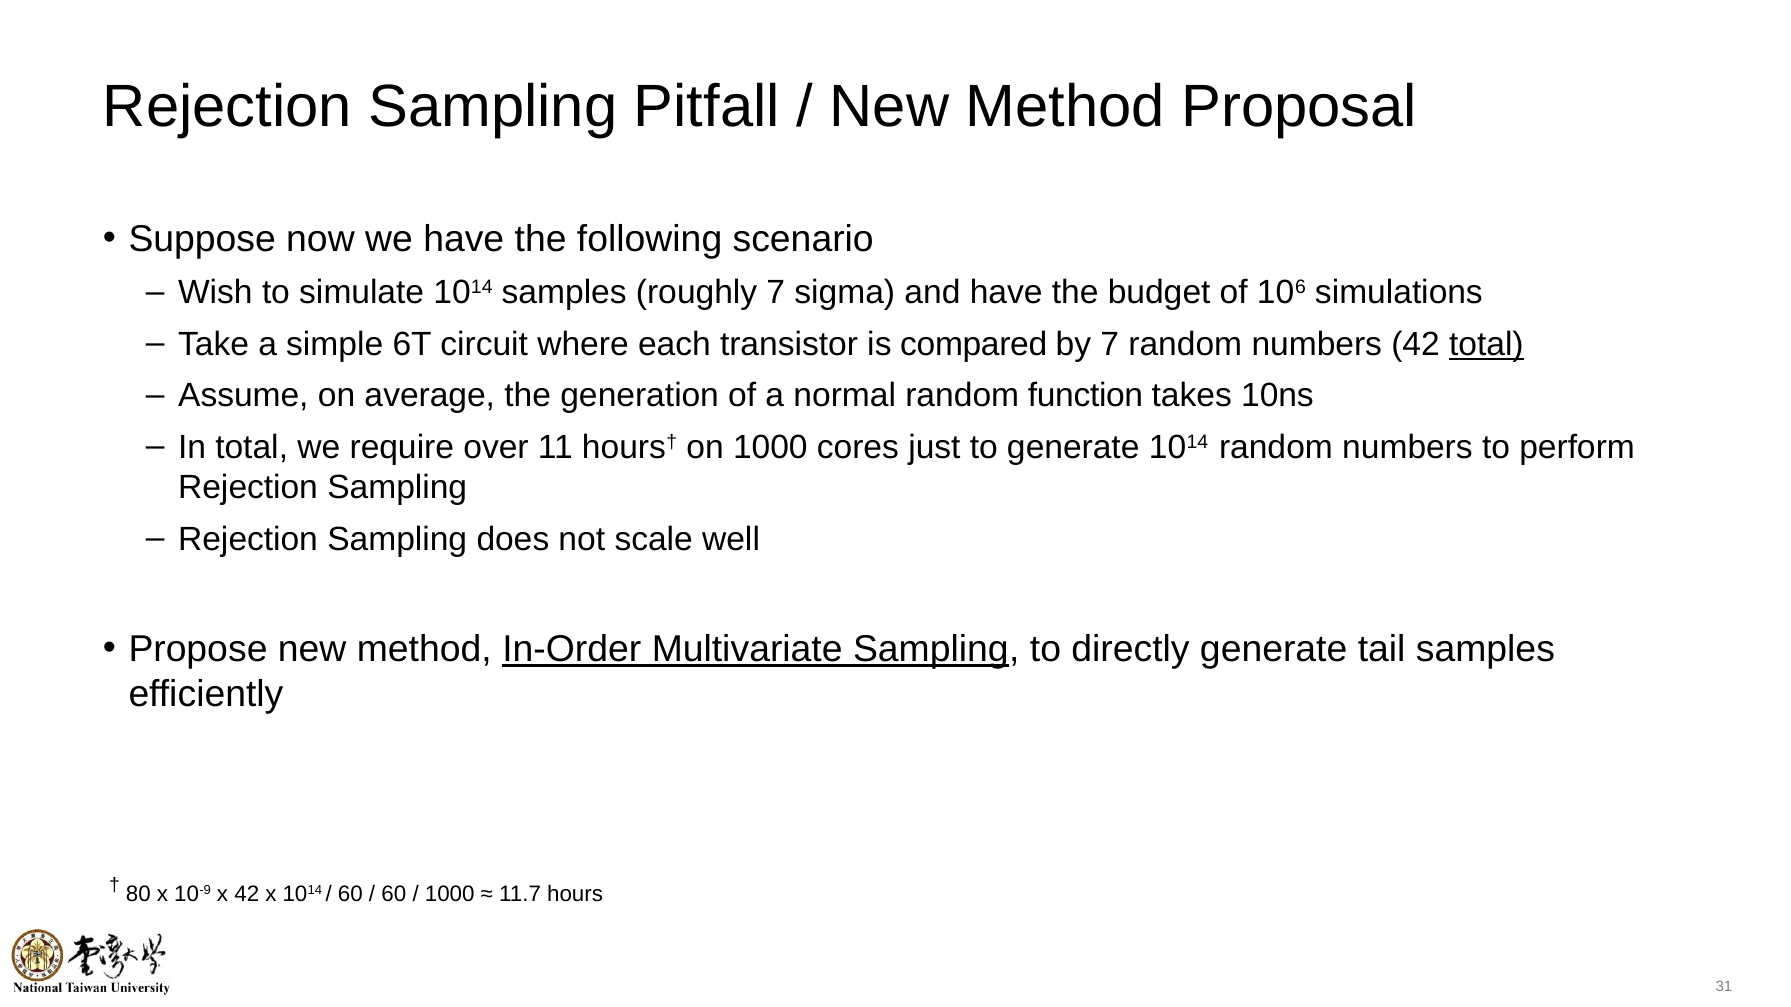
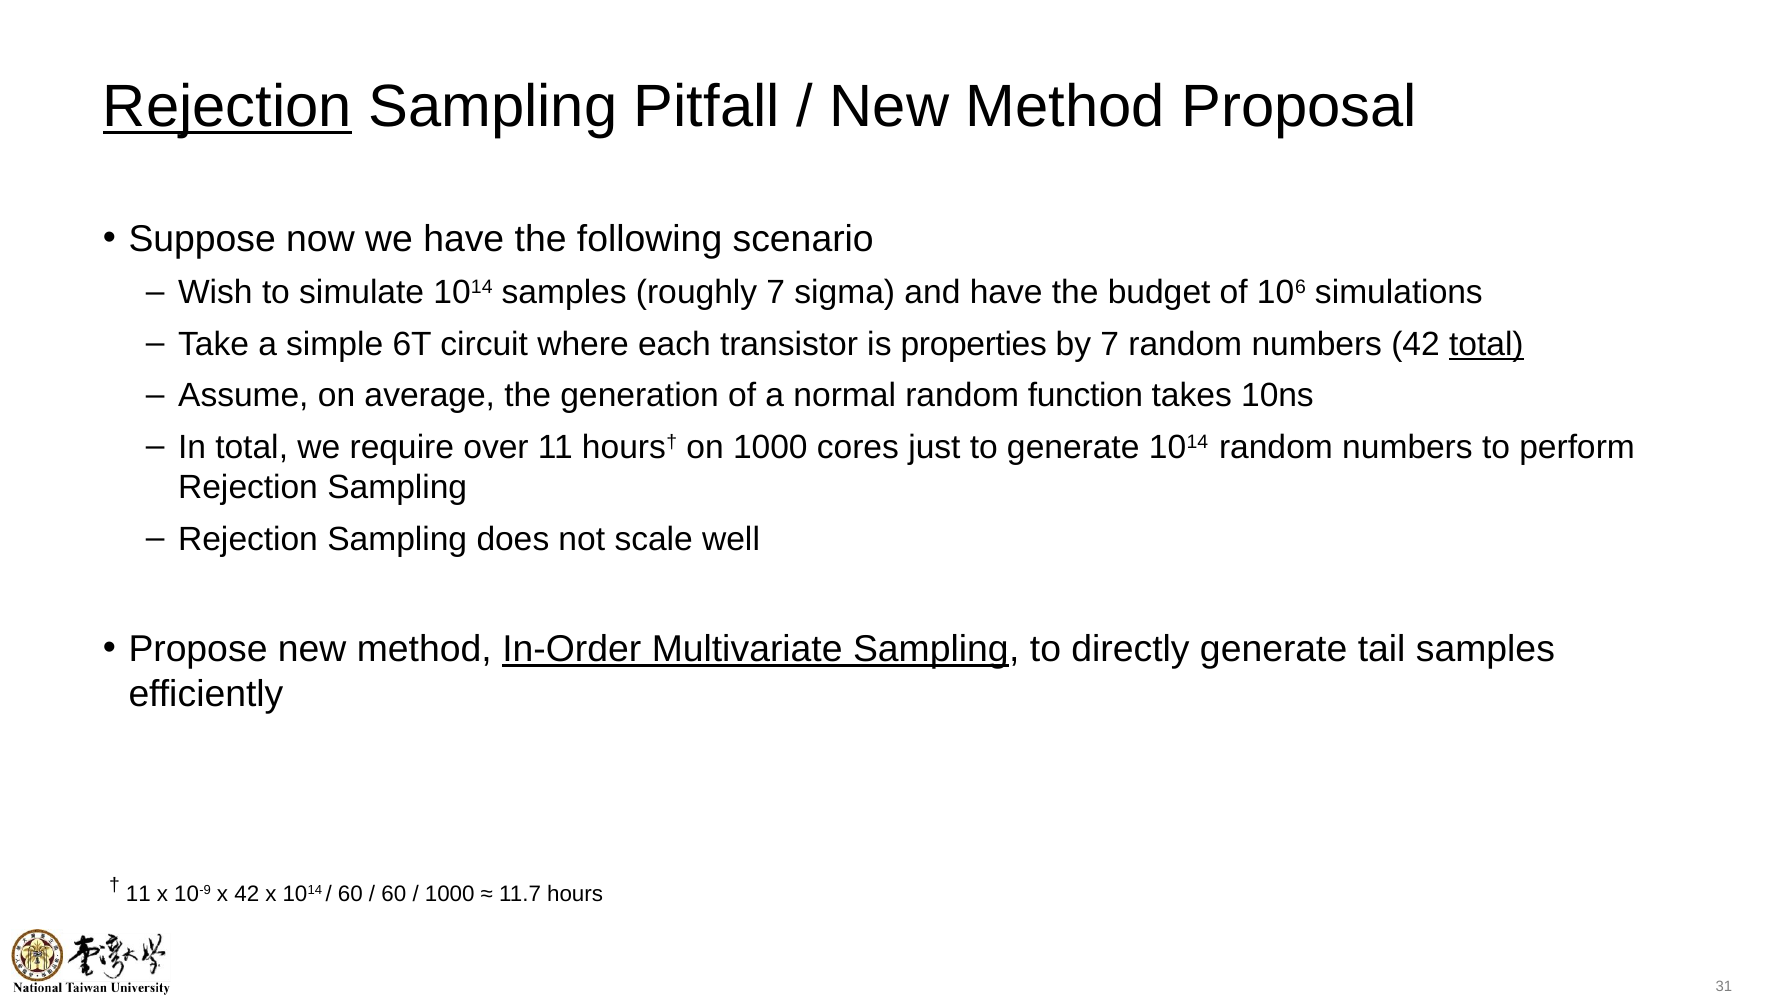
Rejection underline: none -> present (227, 107)
compared: compared -> properties (974, 345)
80: 80 -> 11 (138, 895)
